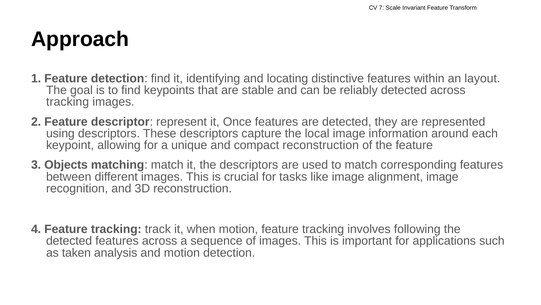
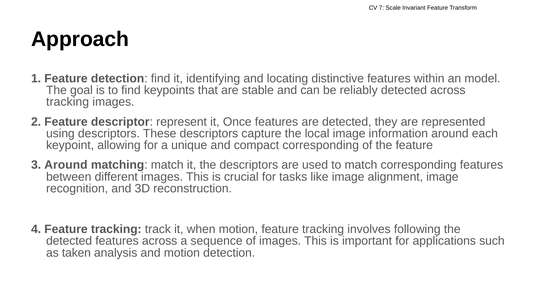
layout: layout -> model (482, 78)
compact reconstruction: reconstruction -> corresponding (321, 145)
3 Objects: Objects -> Around (66, 165)
